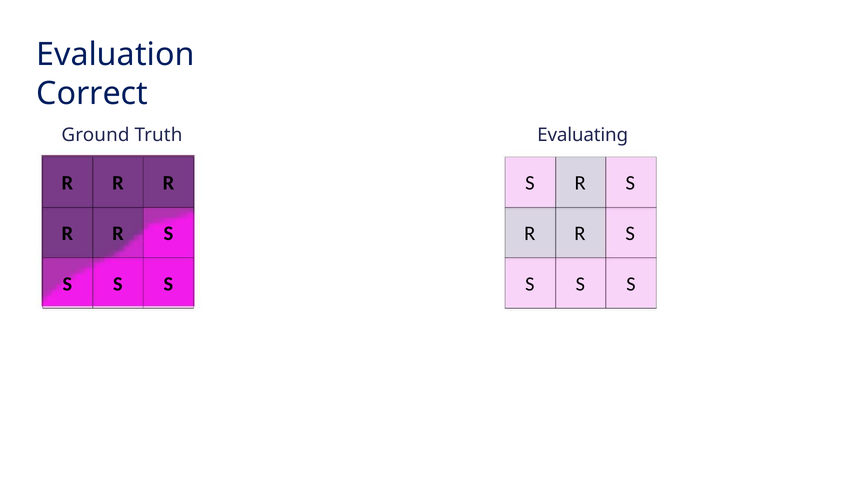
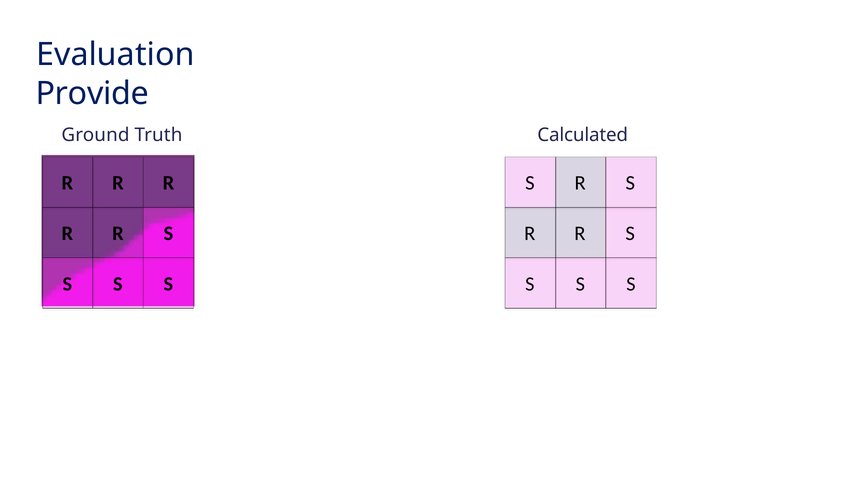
Correct: Correct -> Provide (92, 94)
Evaluating: Evaluating -> Calculated (583, 135)
